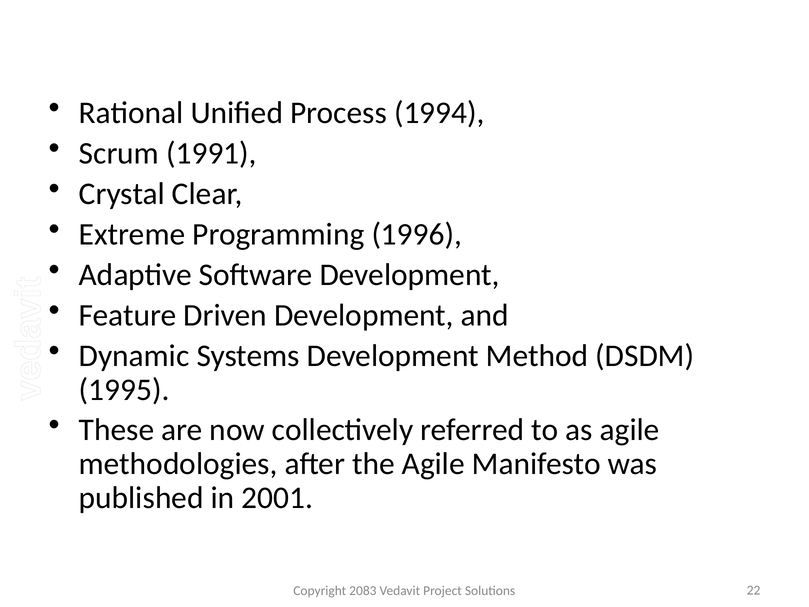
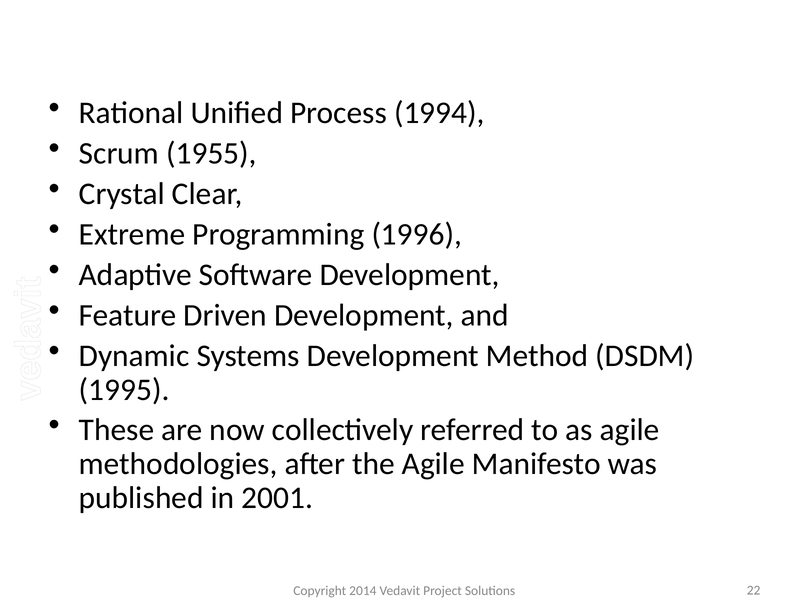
1991: 1991 -> 1955 (211, 153)
2083: 2083 -> 2014 (363, 590)
